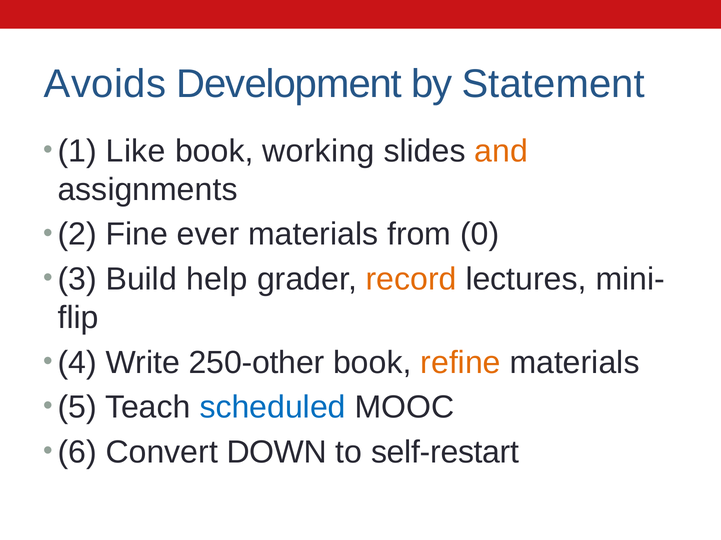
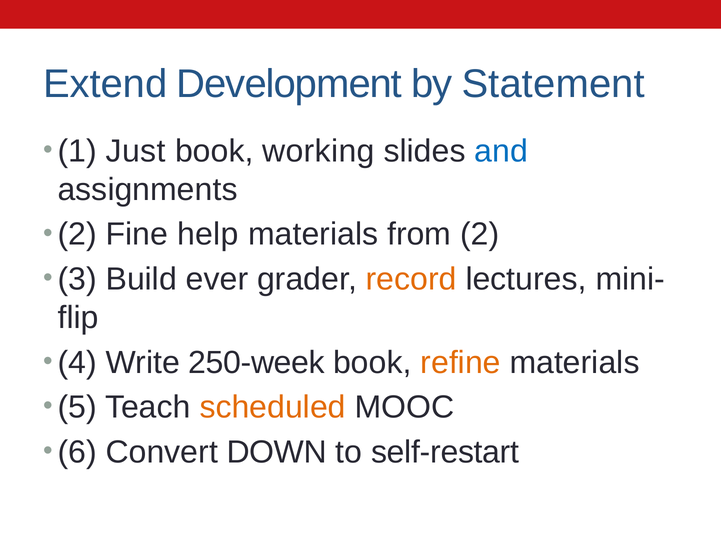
Avoids: Avoids -> Extend (105, 84)
Like: Like -> Just (136, 151)
and colour: orange -> blue (501, 151)
ever: ever -> help (208, 235)
0: 0 -> 2 (480, 235)
help: help -> ever (217, 280)
250-other: 250-other -> 250-week (257, 363)
scheduled colour: blue -> orange (273, 408)
